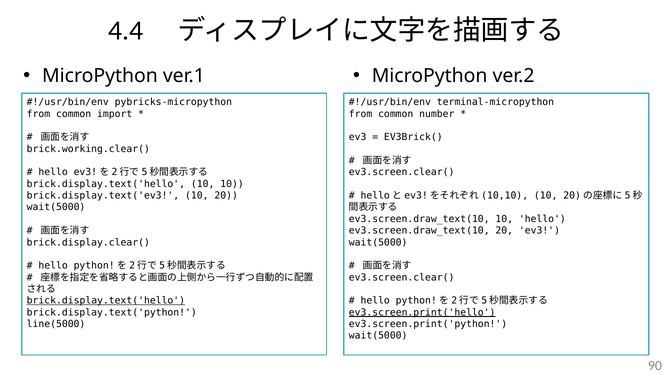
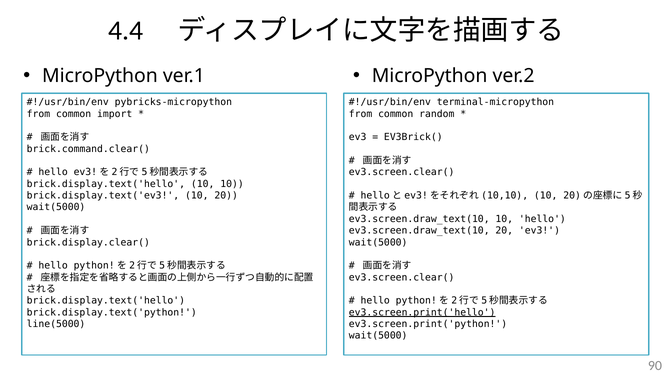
number: number -> random (437, 114)
brick.working.clear(: brick.working.clear( -> brick.command.clear( (88, 149)
brick.display.text('hello underline: present -> none (106, 301)
